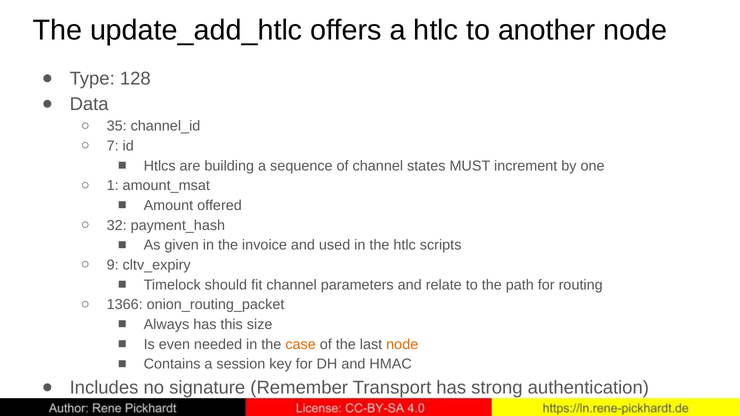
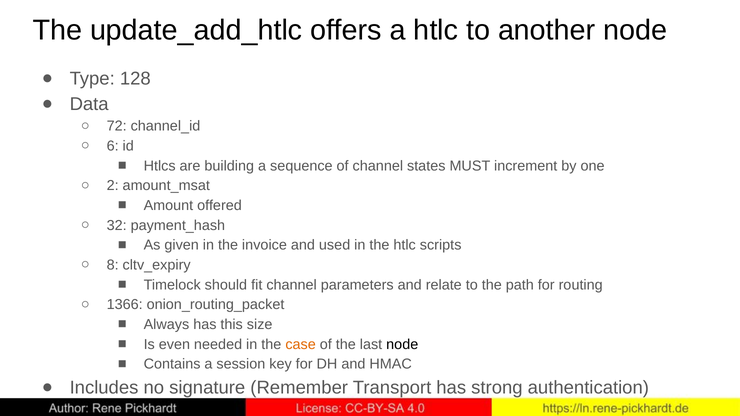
35: 35 -> 72 (117, 126)
7: 7 -> 6 (113, 146)
1: 1 -> 2 (113, 186)
9: 9 -> 8 (113, 265)
node colour: orange -> black (402, 344)
